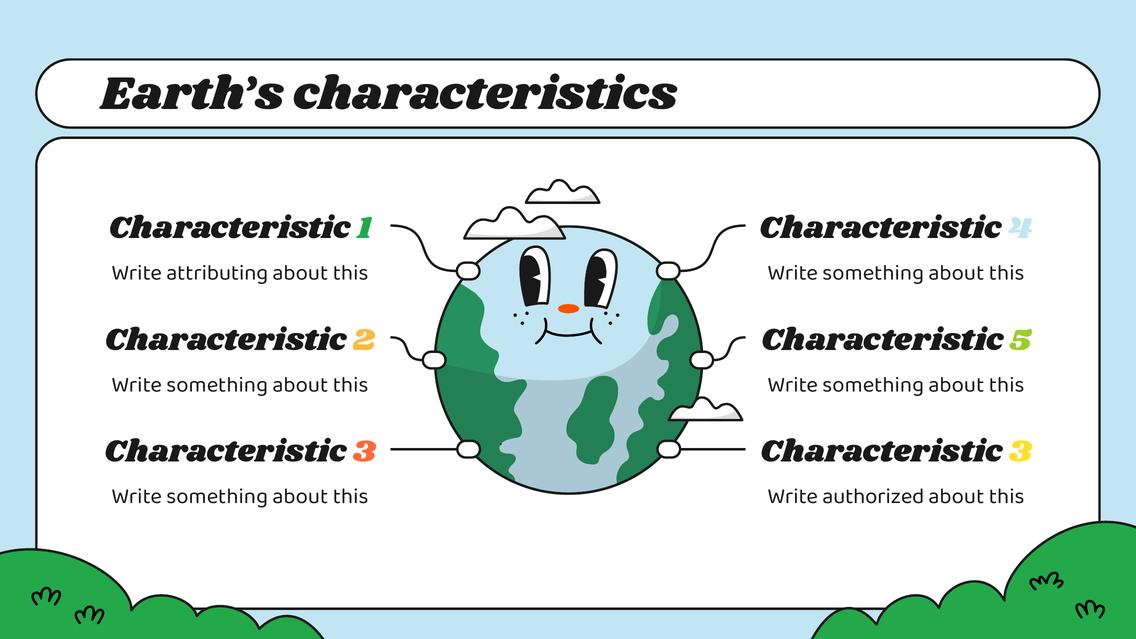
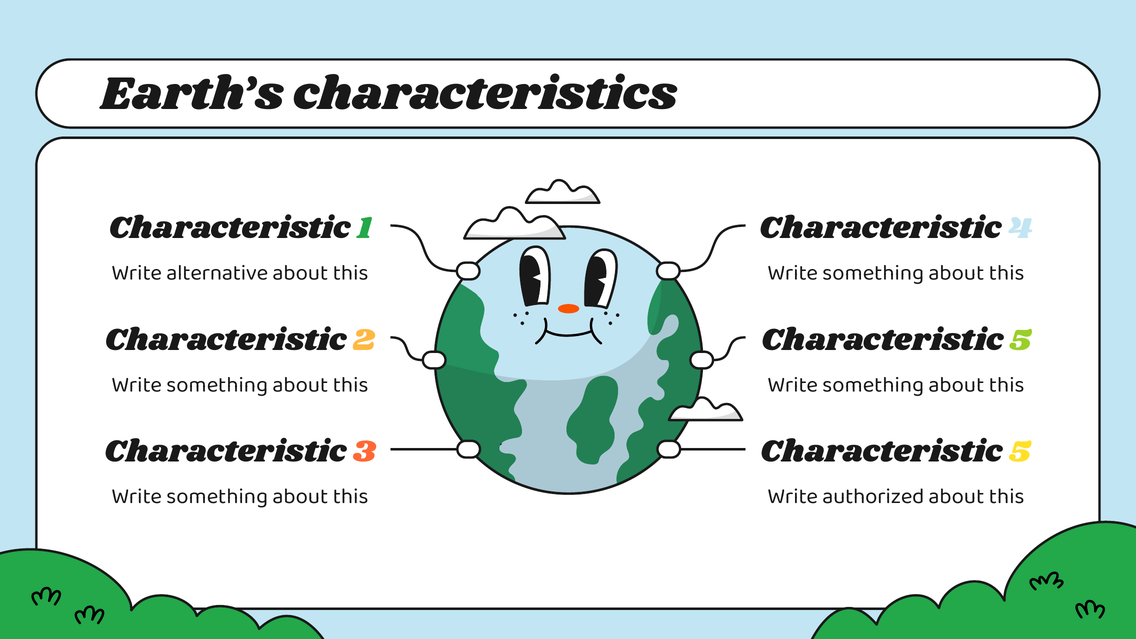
attributing: attributing -> alternative (217, 273)
3: 3 -> 5 (1020, 451)
